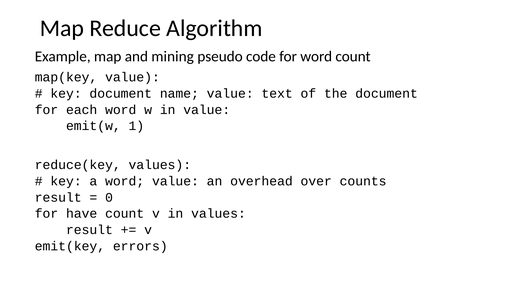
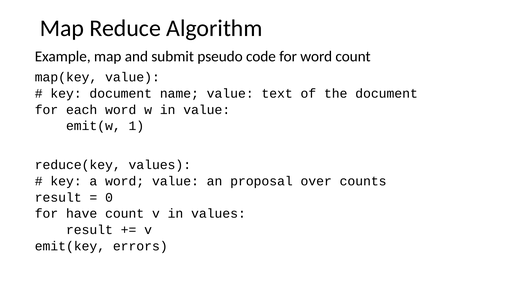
mining: mining -> submit (173, 57)
overhead: overhead -> proposal (261, 181)
